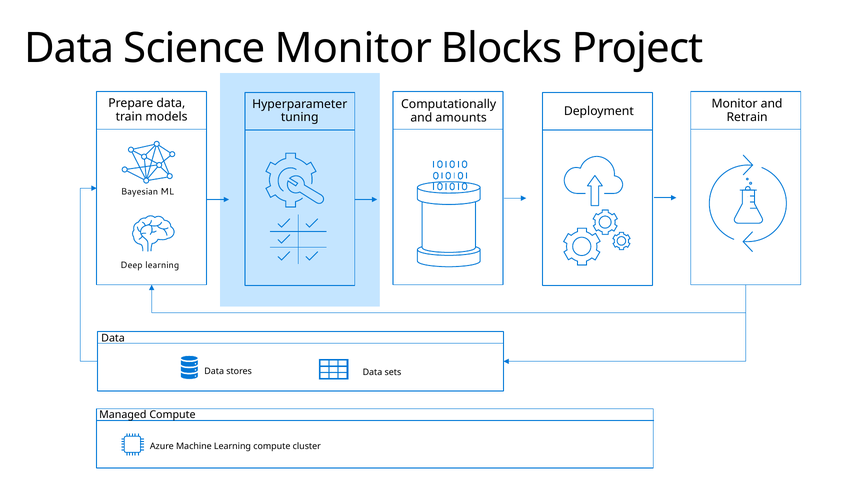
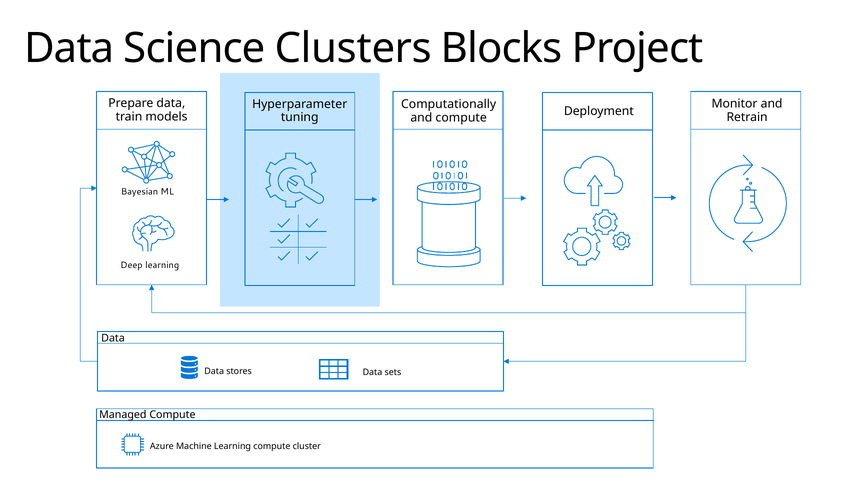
Science Monitor: Monitor -> Clusters (353, 48)
and amounts: amounts -> compute (461, 117)
